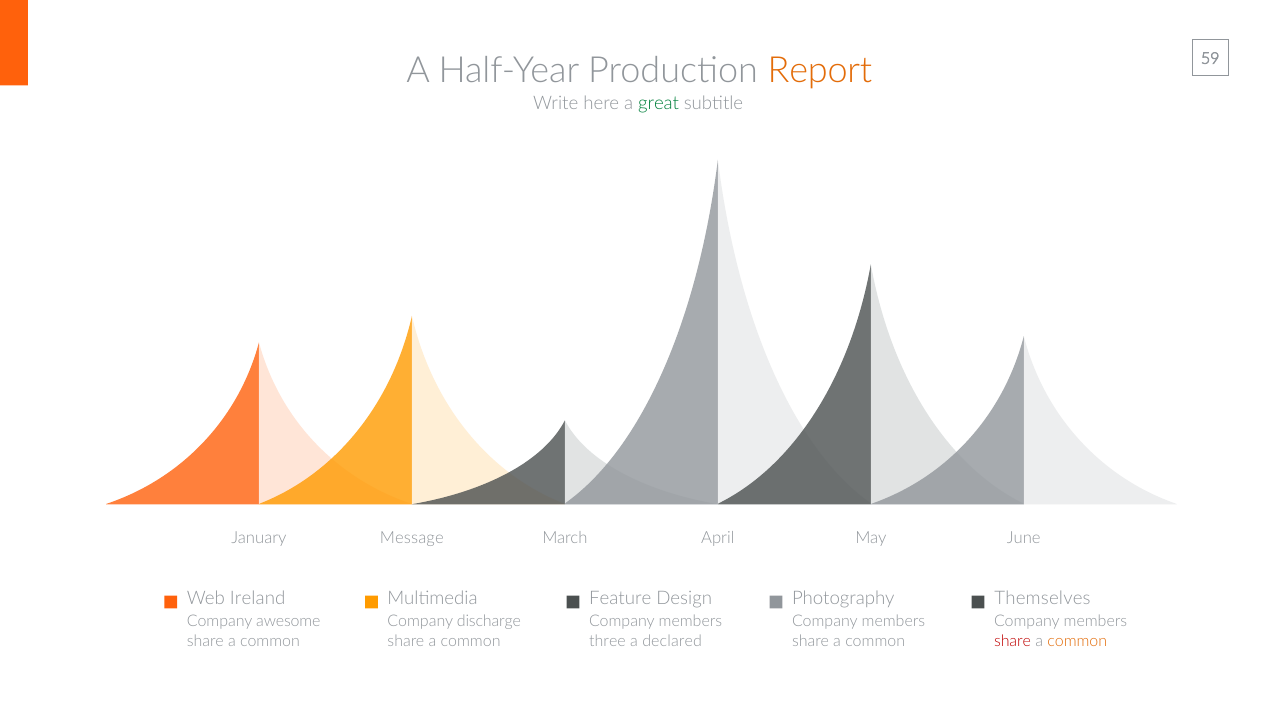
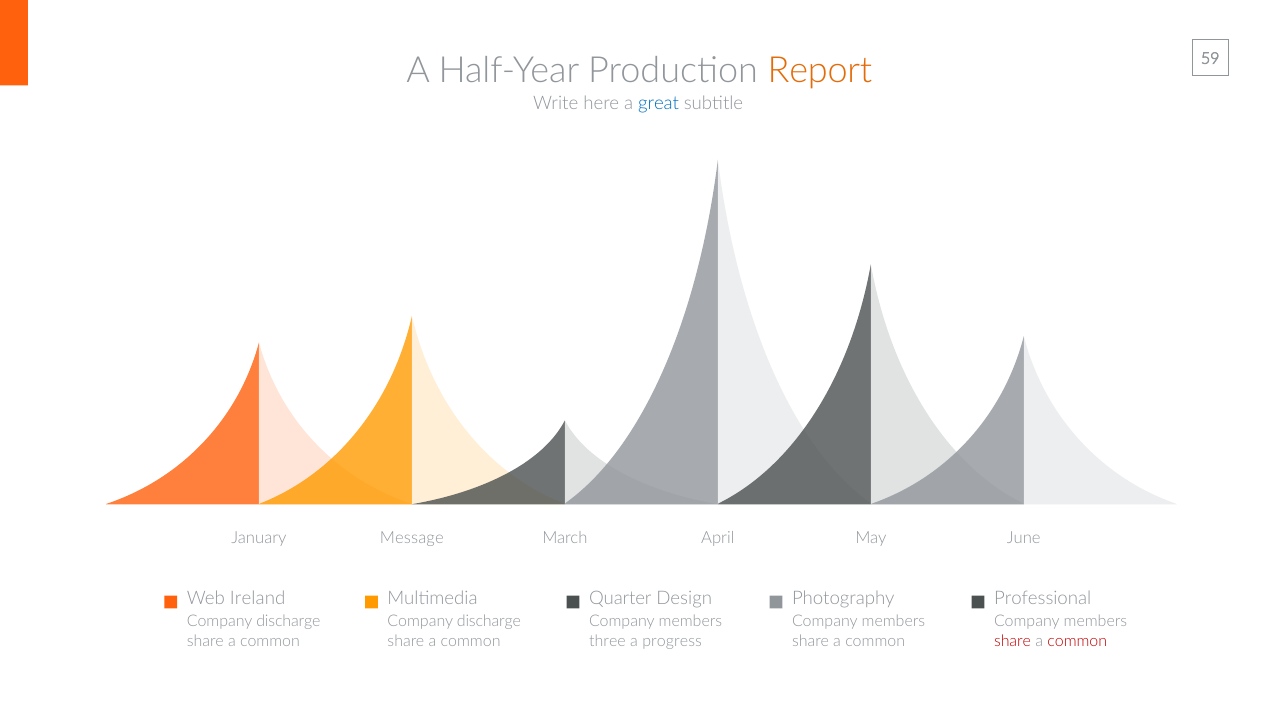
great colour: green -> blue (659, 103)
Feature: Feature -> Quarter (620, 598)
Themselves: Themselves -> Professional (1043, 598)
awesome: awesome -> discharge (288, 622)
declared: declared -> progress (672, 641)
common colour: orange -> red (1077, 641)
